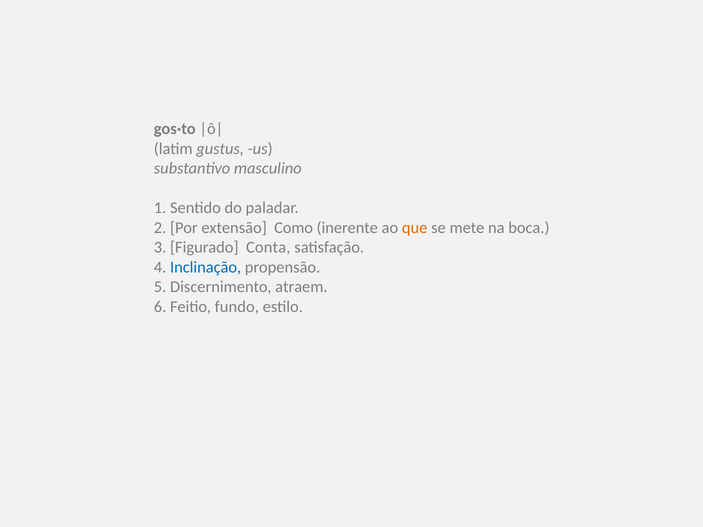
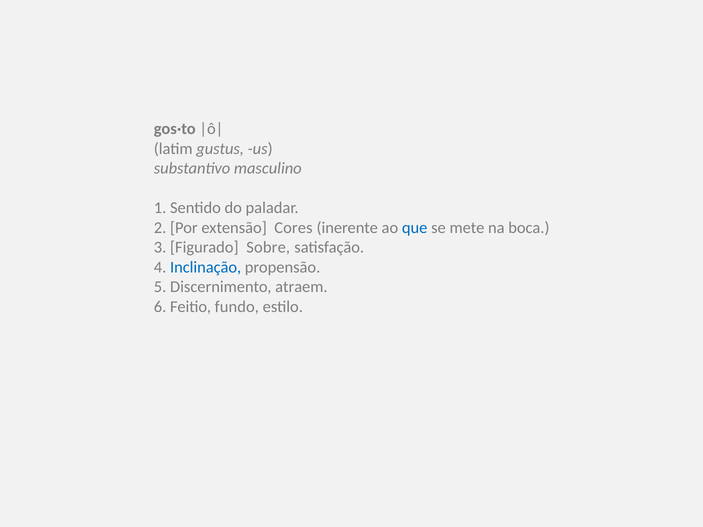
Como: Como -> Cores (293, 228)
que colour: orange -> blue (415, 228)
Conta: Conta -> Sobre (268, 248)
